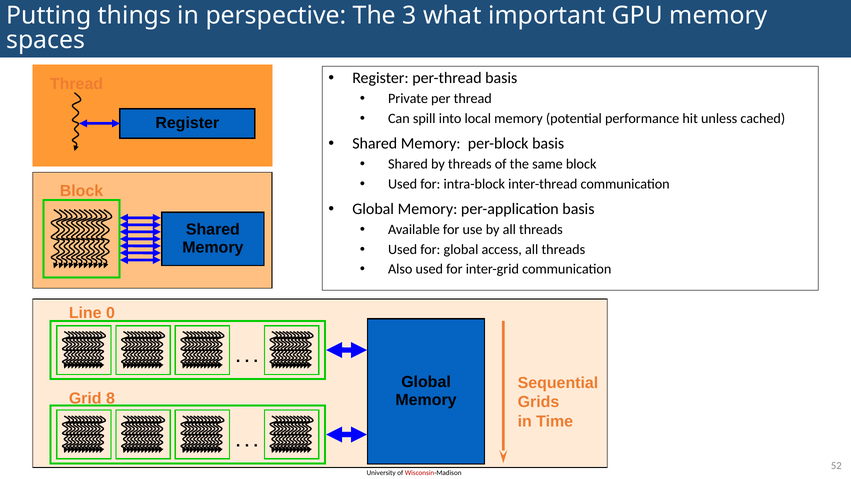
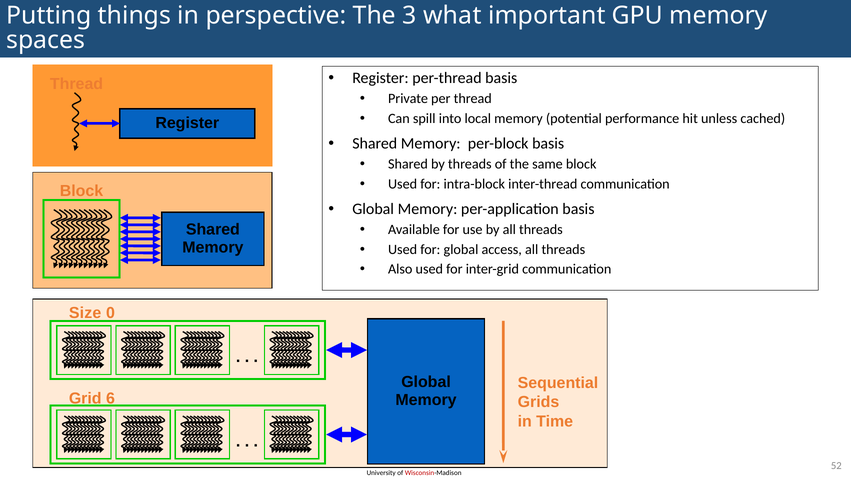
Line: Line -> Size (85, 313)
8: 8 -> 6 (110, 398)
